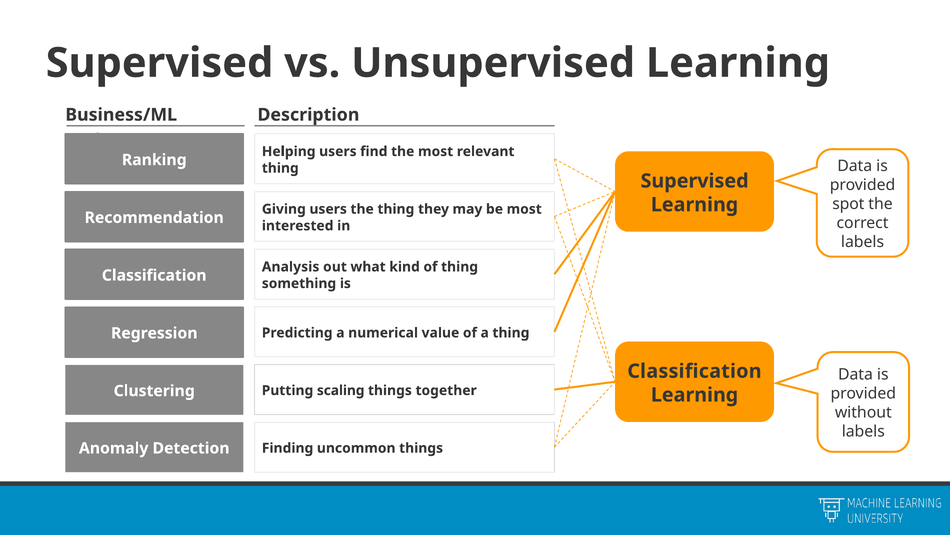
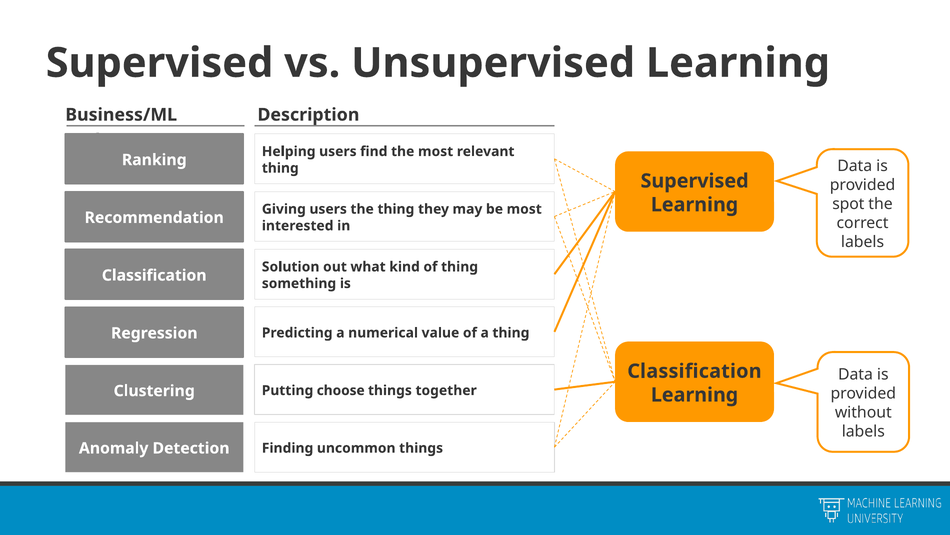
Analysis: Analysis -> Solution (291, 267)
scaling: scaling -> choose (341, 390)
